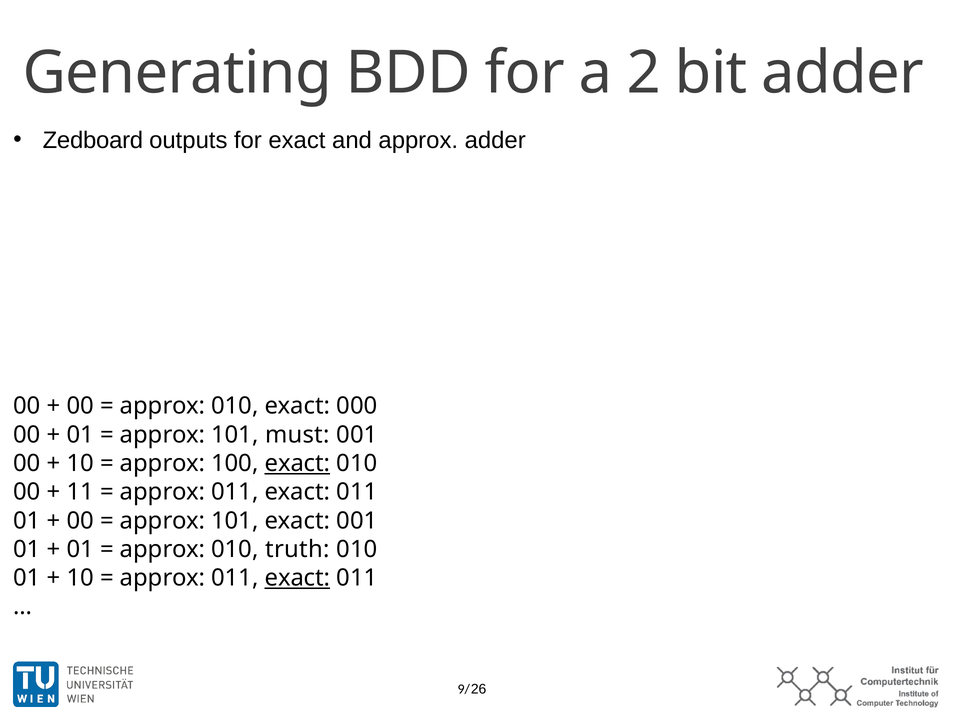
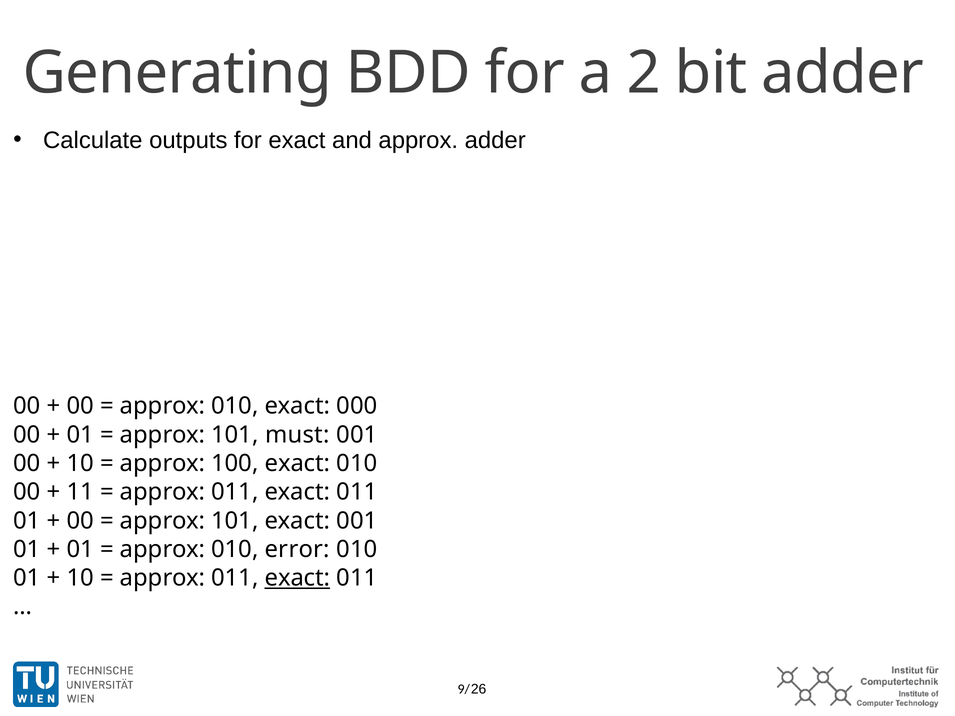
Zedboard: Zedboard -> Calculate (93, 140)
exact underline: present -> none (297, 464)
truth: truth -> error (297, 549)
